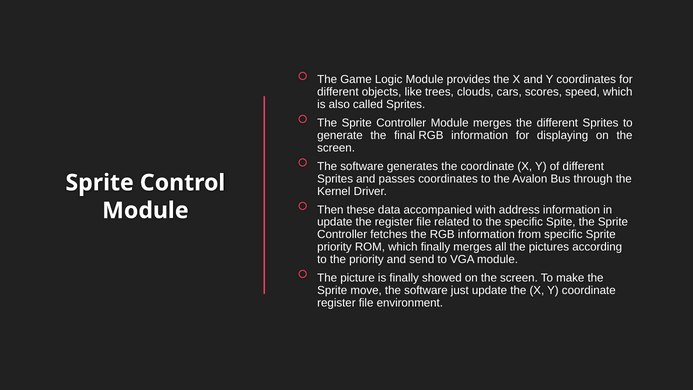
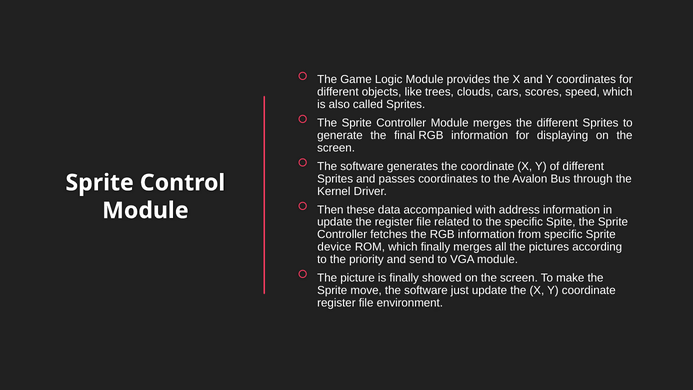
priority: priority -> device (334, 247)
